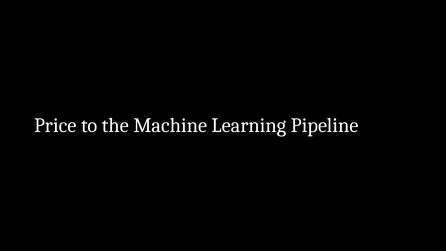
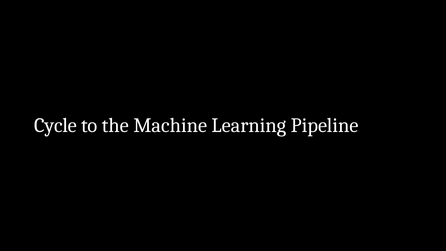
Price: Price -> Cycle (55, 125)
